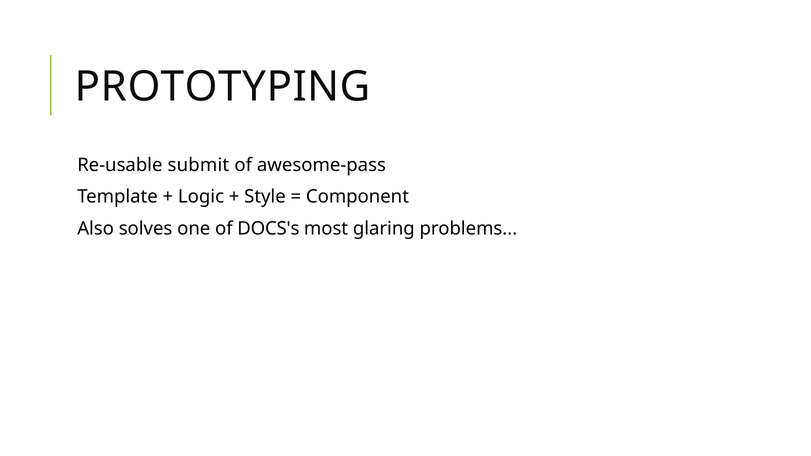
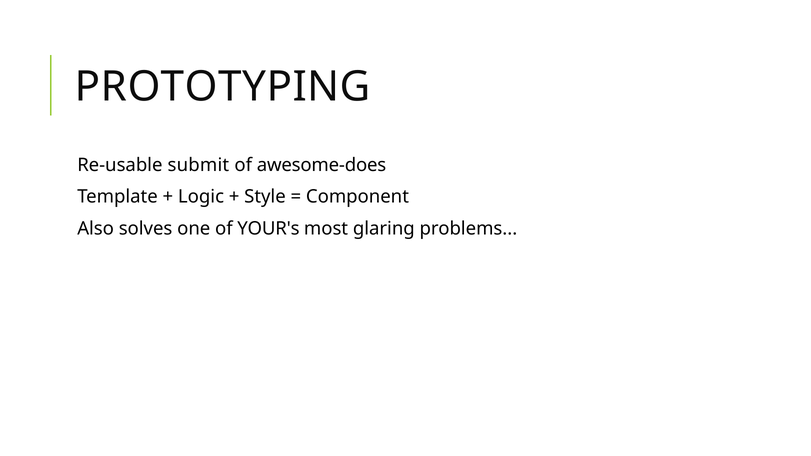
awesome-pass: awesome-pass -> awesome-does (322, 165)
DOCS's: DOCS's -> YOUR's (268, 229)
